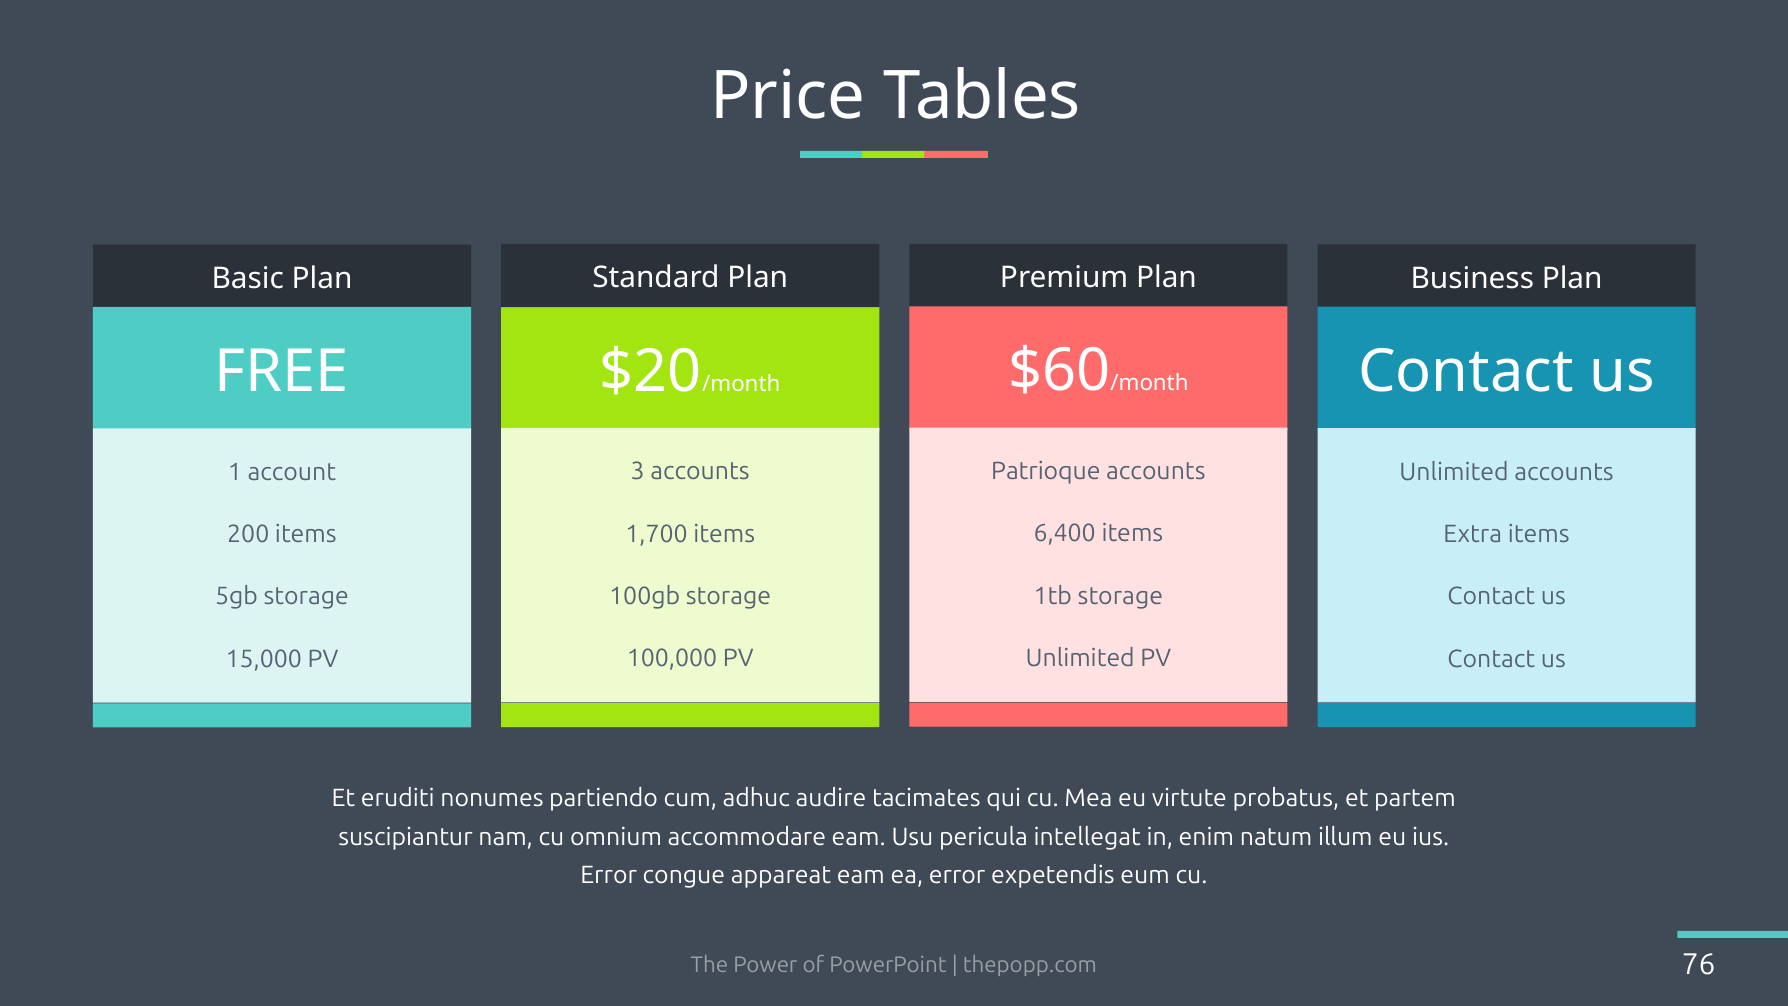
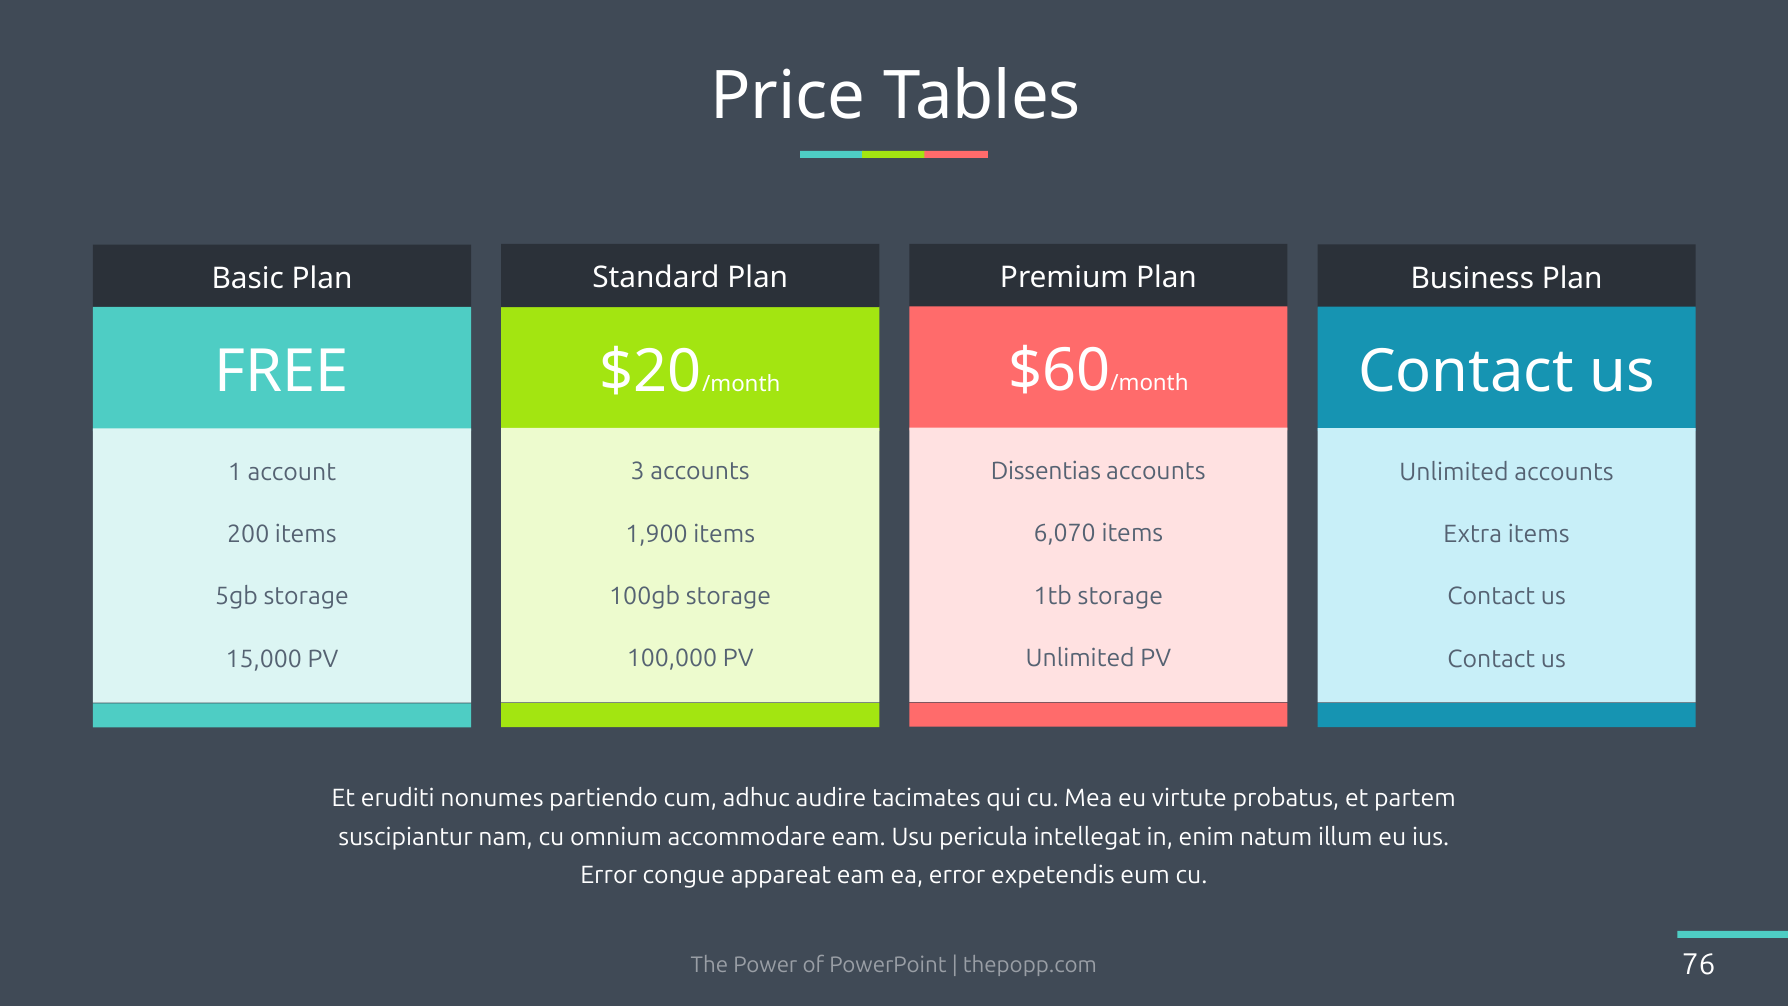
Patrioque: Patrioque -> Dissentias (1046, 471)
6,400: 6,400 -> 6,070 (1065, 534)
1,700: 1,700 -> 1,900 (656, 534)
